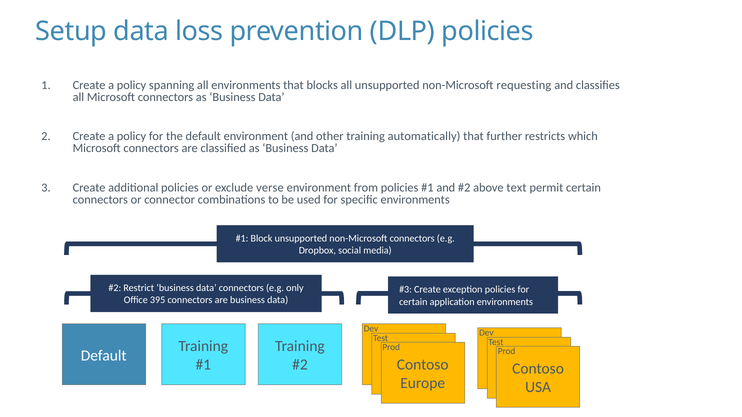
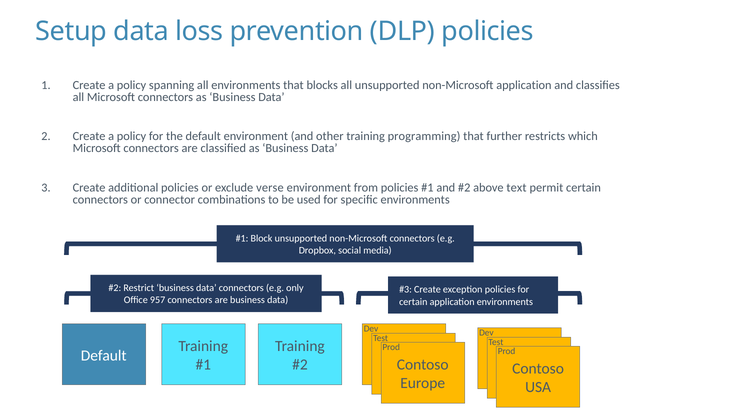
non-Microsoft requesting: requesting -> application (524, 85)
automatically: automatically -> programming (424, 136)
395: 395 -> 957 (158, 300)
